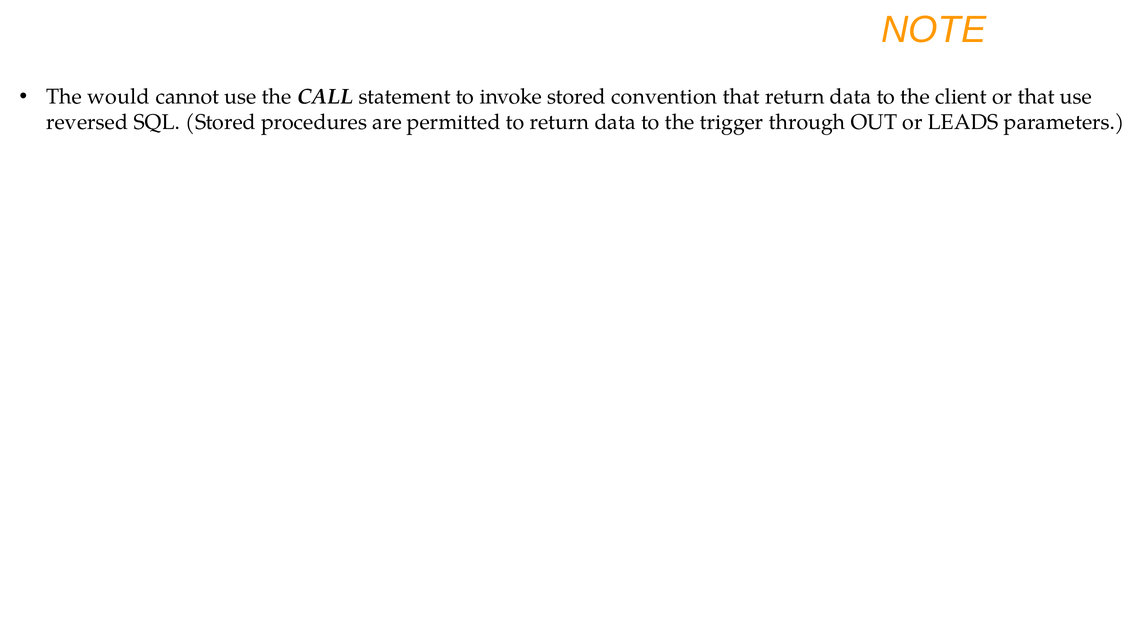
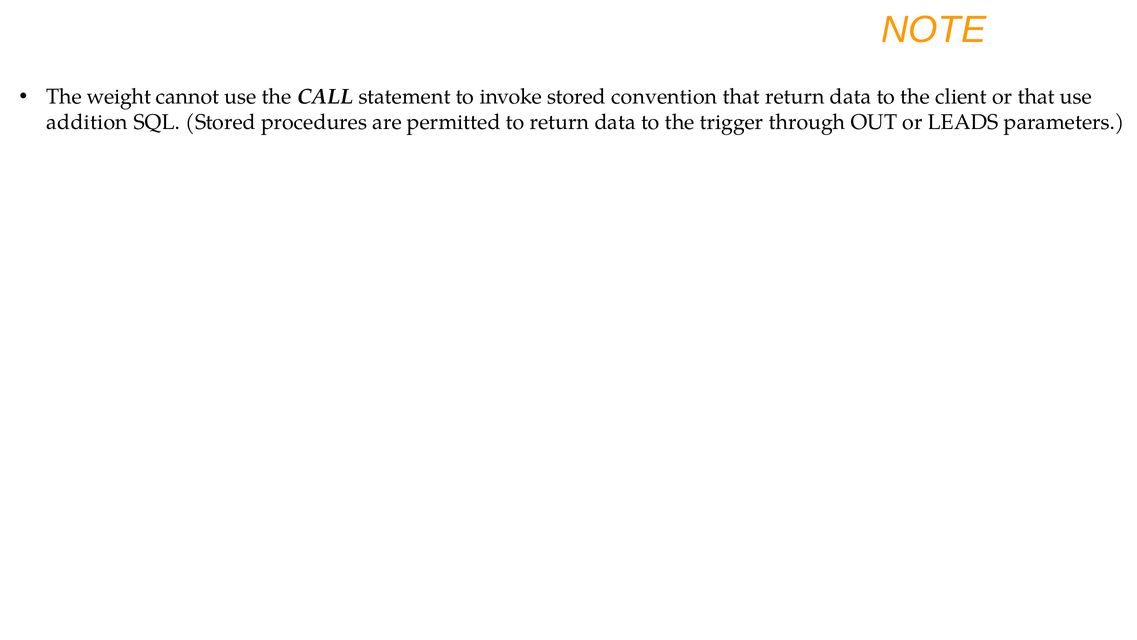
would: would -> weight (119, 97)
reversed: reversed -> addition (87, 122)
